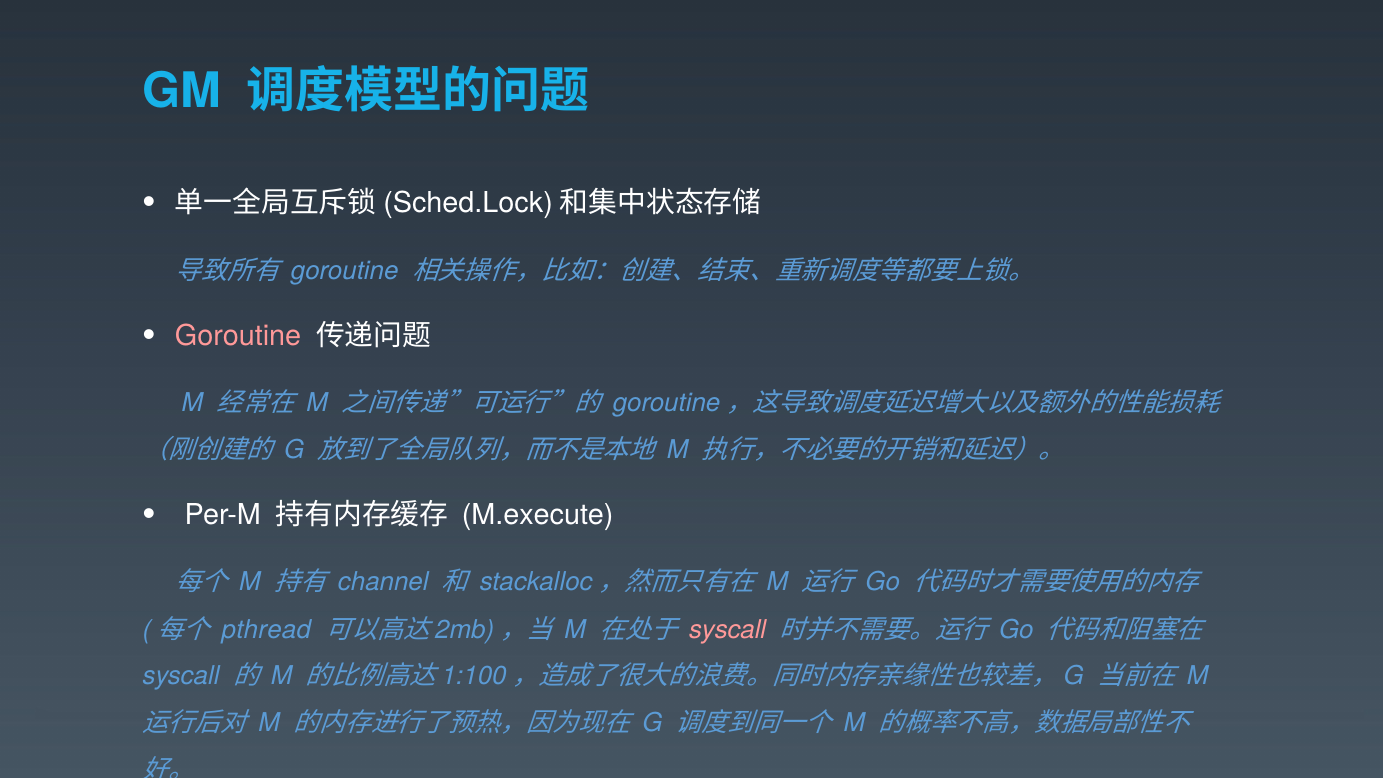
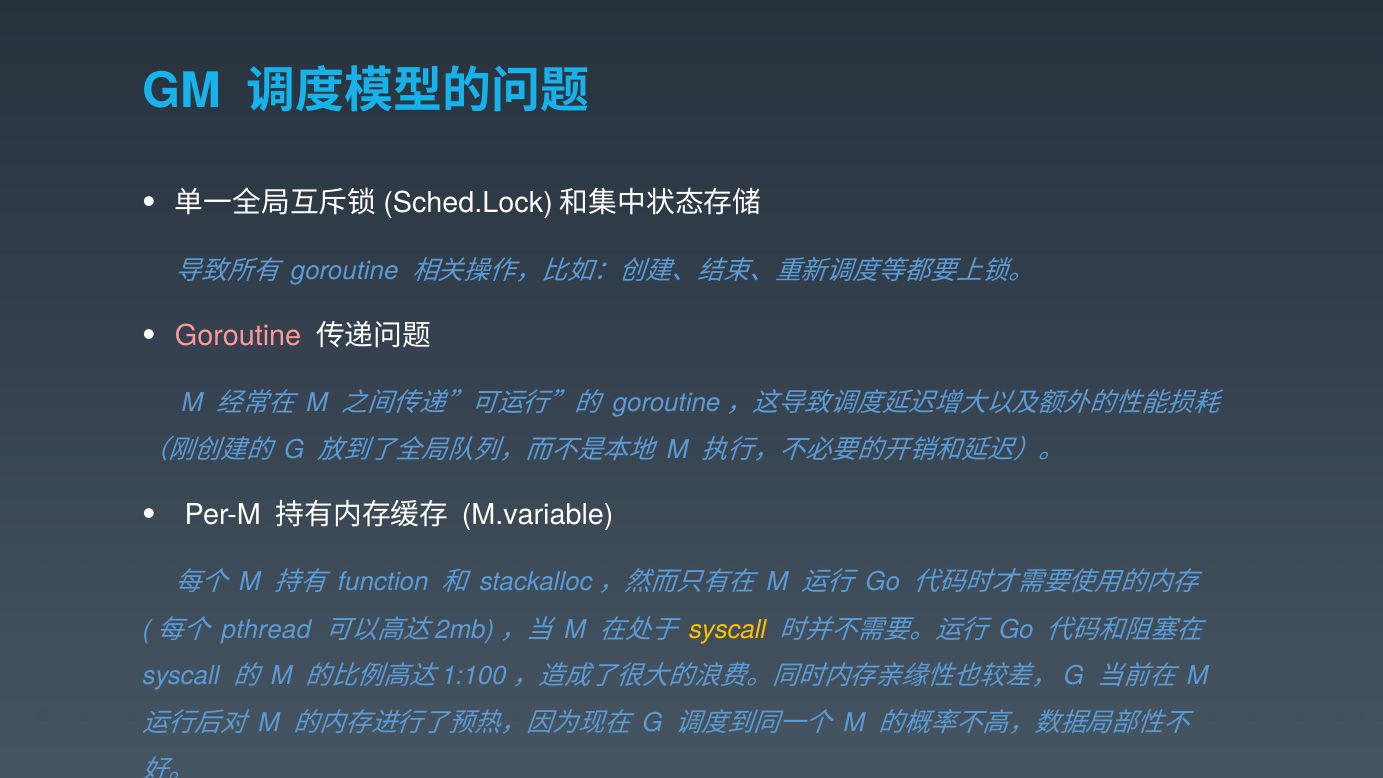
M.execute: M.execute -> M.variable (538, 515)
channel: channel -> function (383, 582)
syscall colour: pink -> yellow (728, 630)
